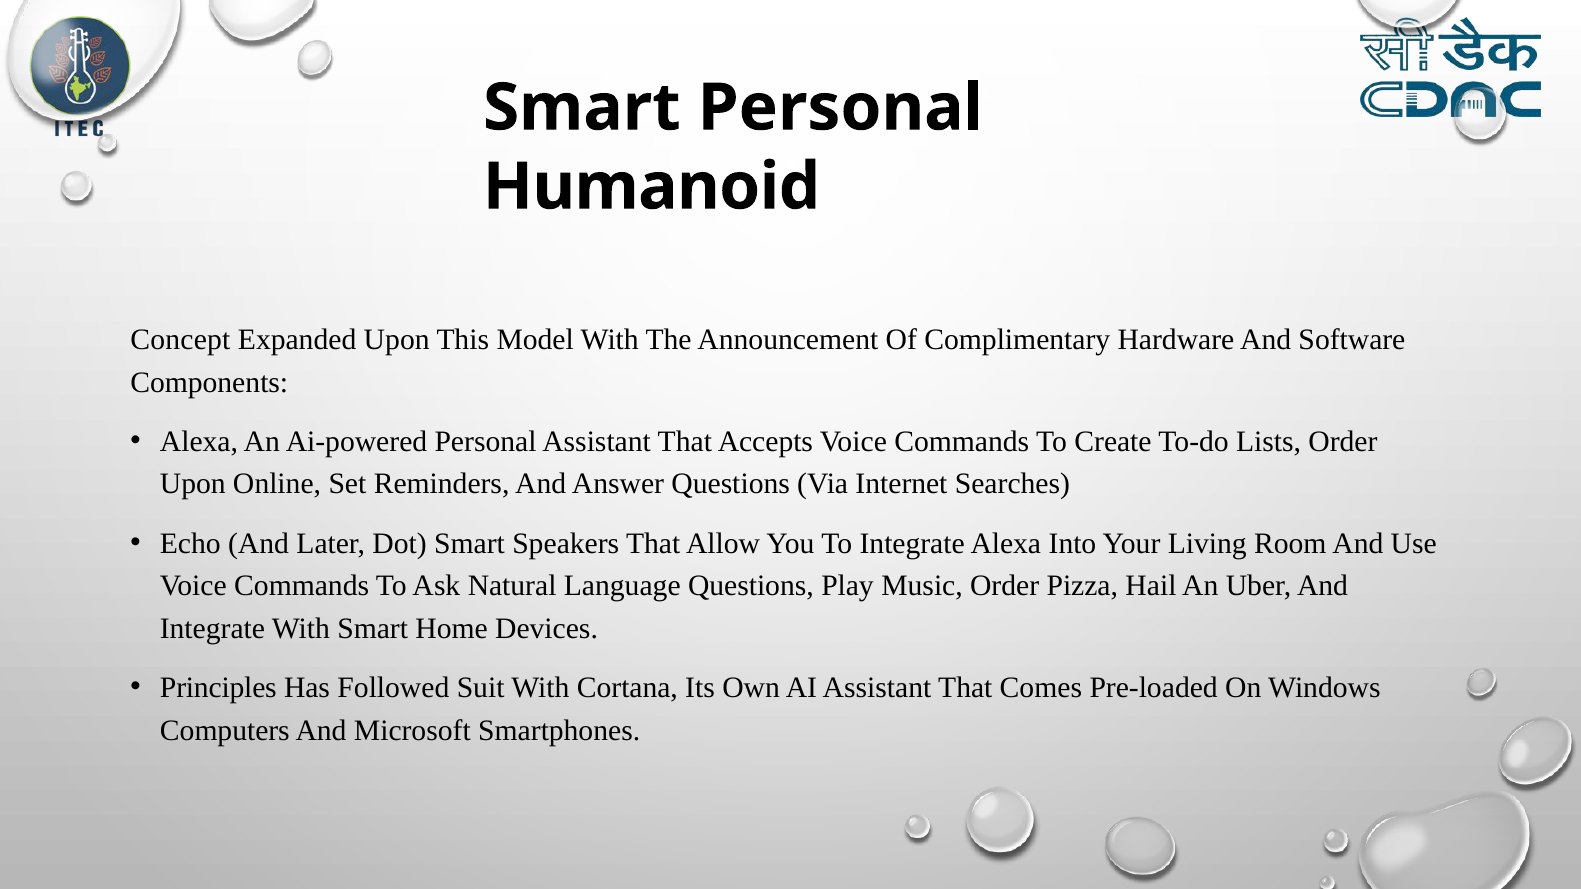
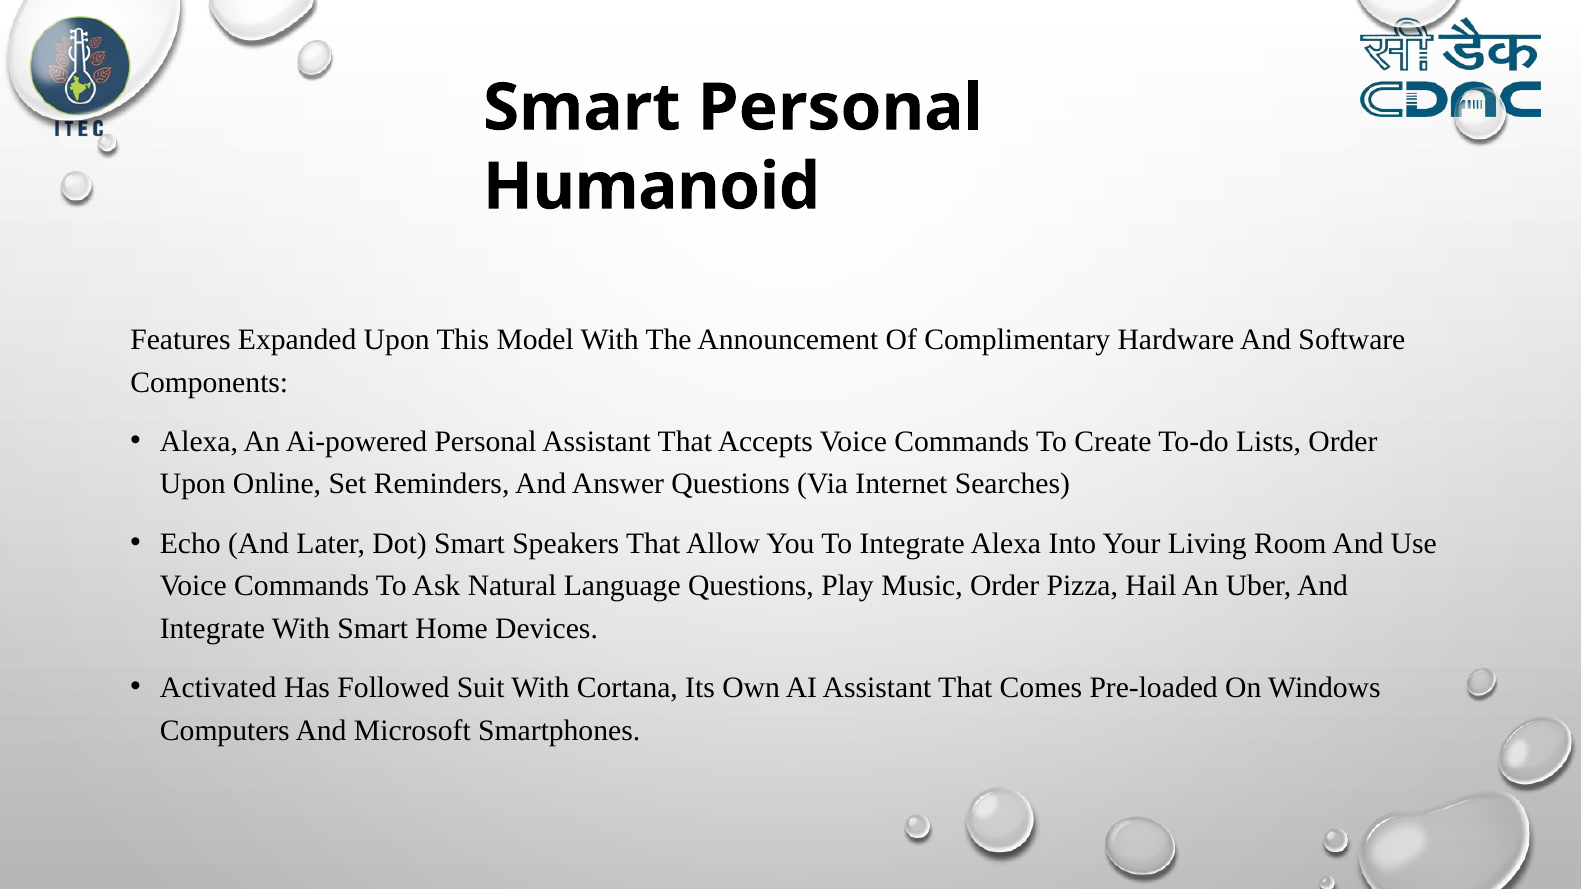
Concept: Concept -> Features (180, 340)
Principles: Principles -> Activated (218, 688)
